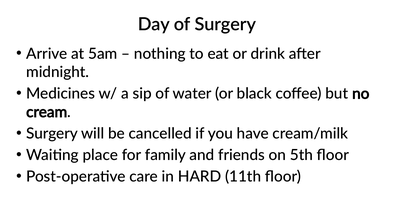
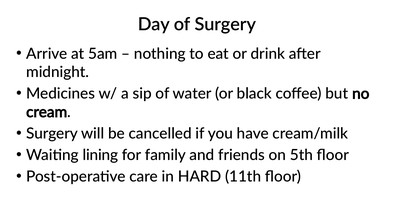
place: place -> lining (100, 155)
